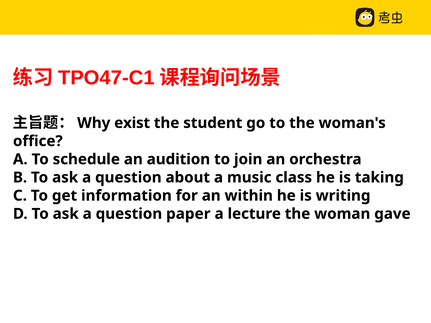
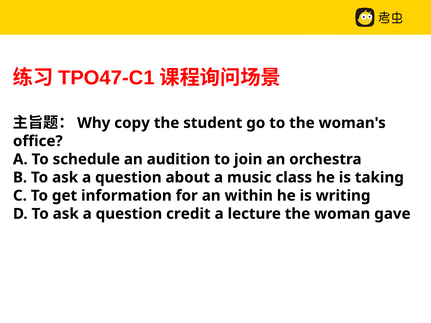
exist: exist -> copy (132, 123)
paper: paper -> credit (188, 214)
